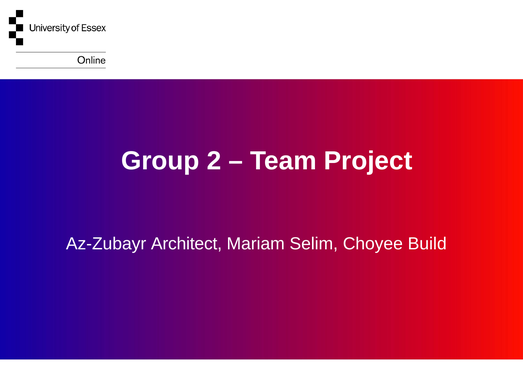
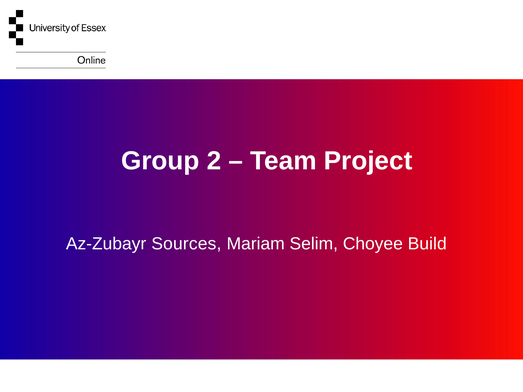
Architect: Architect -> Sources (186, 244)
